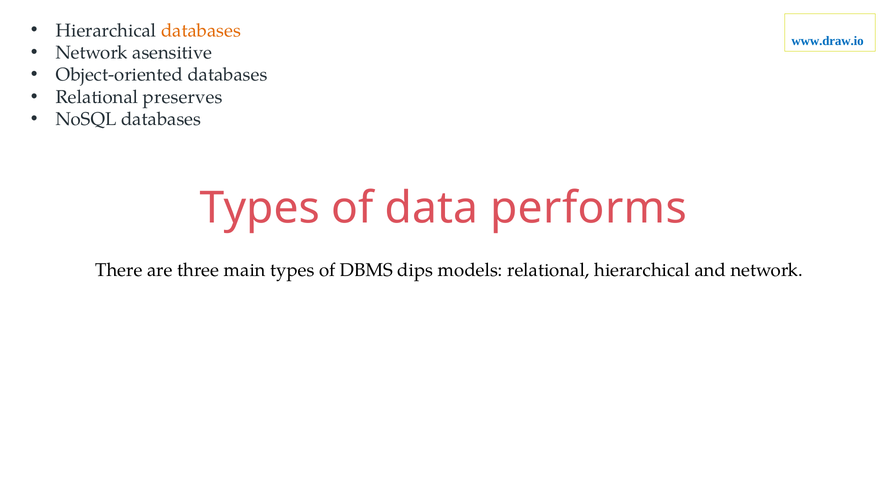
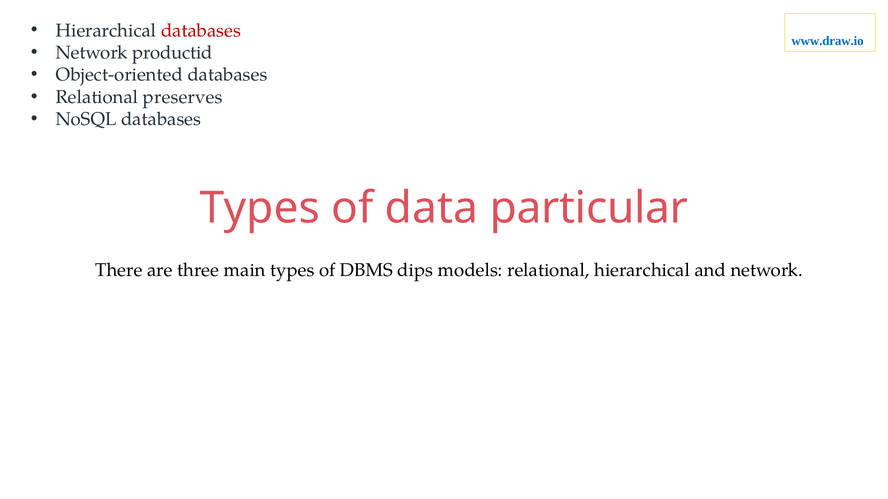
databases colour: orange -> red (201, 30)
asensitive: asensitive -> productid (172, 53)
performs: performs -> particular (589, 208)
